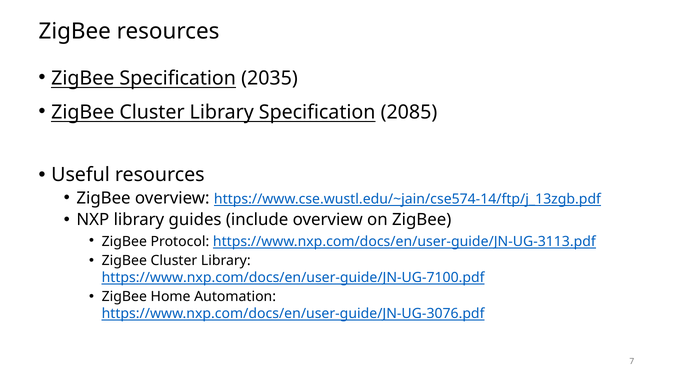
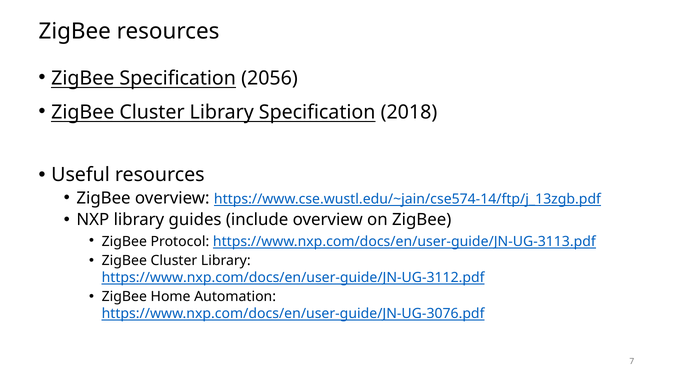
2035: 2035 -> 2056 (269, 78)
2085: 2085 -> 2018 (409, 112)
https://www.nxp.com/docs/en/user-guide/JN-UG-7100.pdf: https://www.nxp.com/docs/en/user-guide/JN-UG-7100.pdf -> https://www.nxp.com/docs/en/user-guide/JN-UG-3112.pdf (293, 277)
